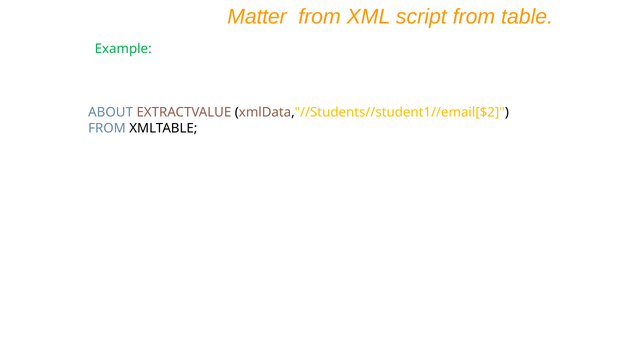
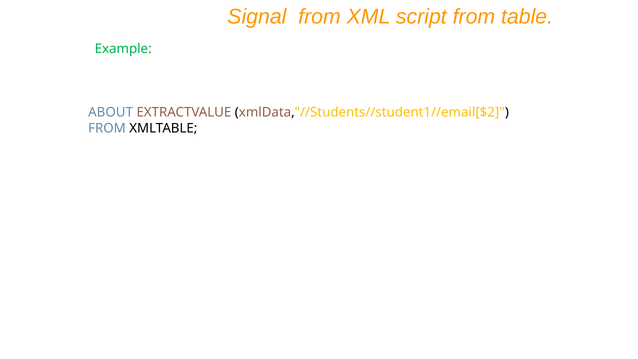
Matter: Matter -> Signal (257, 17)
